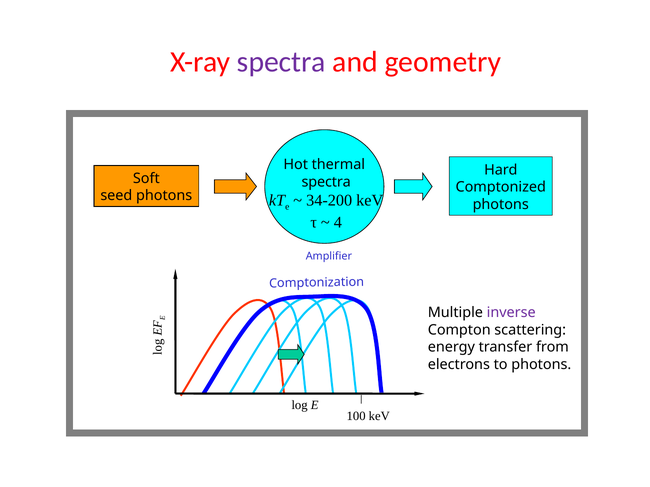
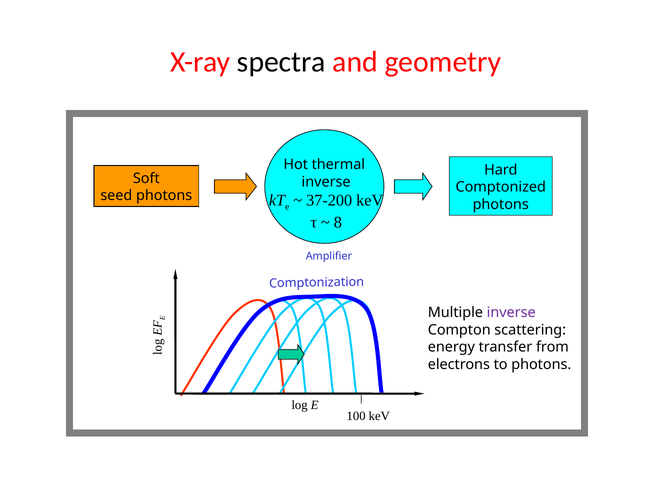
spectra colour: purple -> black (281, 62)
spectra: spectra -> inverse (326, 182)
34-200: 34-200 -> 37-200 (329, 201)
4: 4 -> 8 (338, 223)
